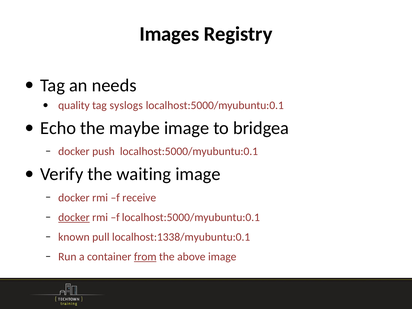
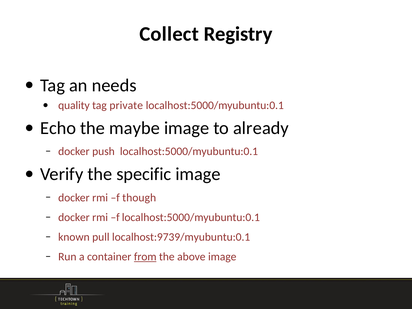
Images: Images -> Collect (169, 34)
syslogs: syslogs -> private (126, 105)
bridgea: bridgea -> already (261, 128)
waiting: waiting -> specific (144, 174)
receive: receive -> though (139, 198)
docker underline: present -> none (74, 217)
localhost:1338/myubuntu:0.1: localhost:1338/myubuntu:0.1 -> localhost:9739/myubuntu:0.1 (181, 237)
